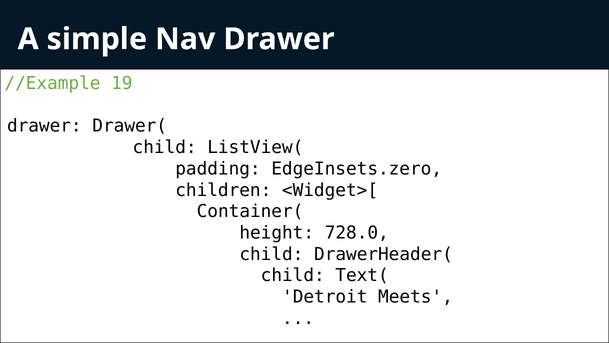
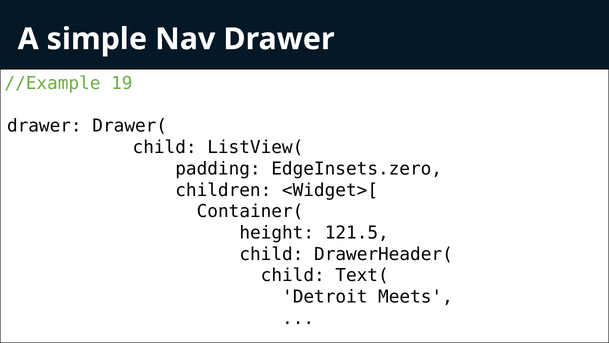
728.0: 728.0 -> 121.5 (357, 233)
